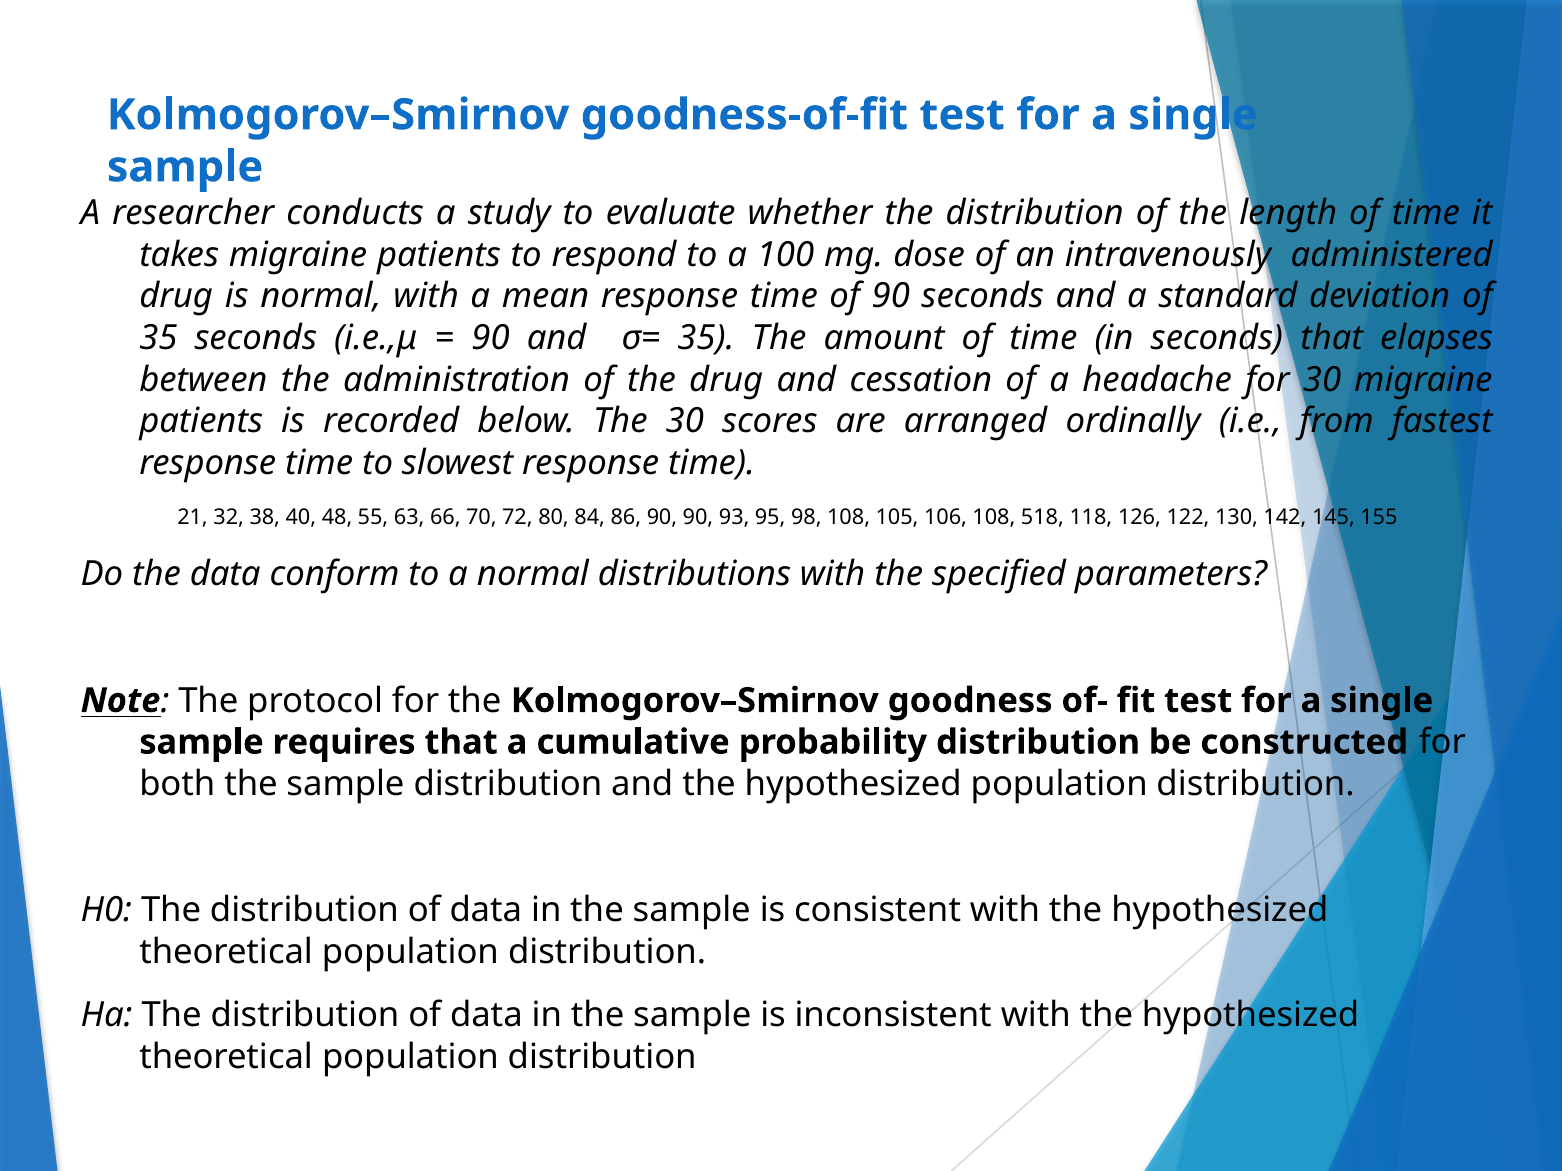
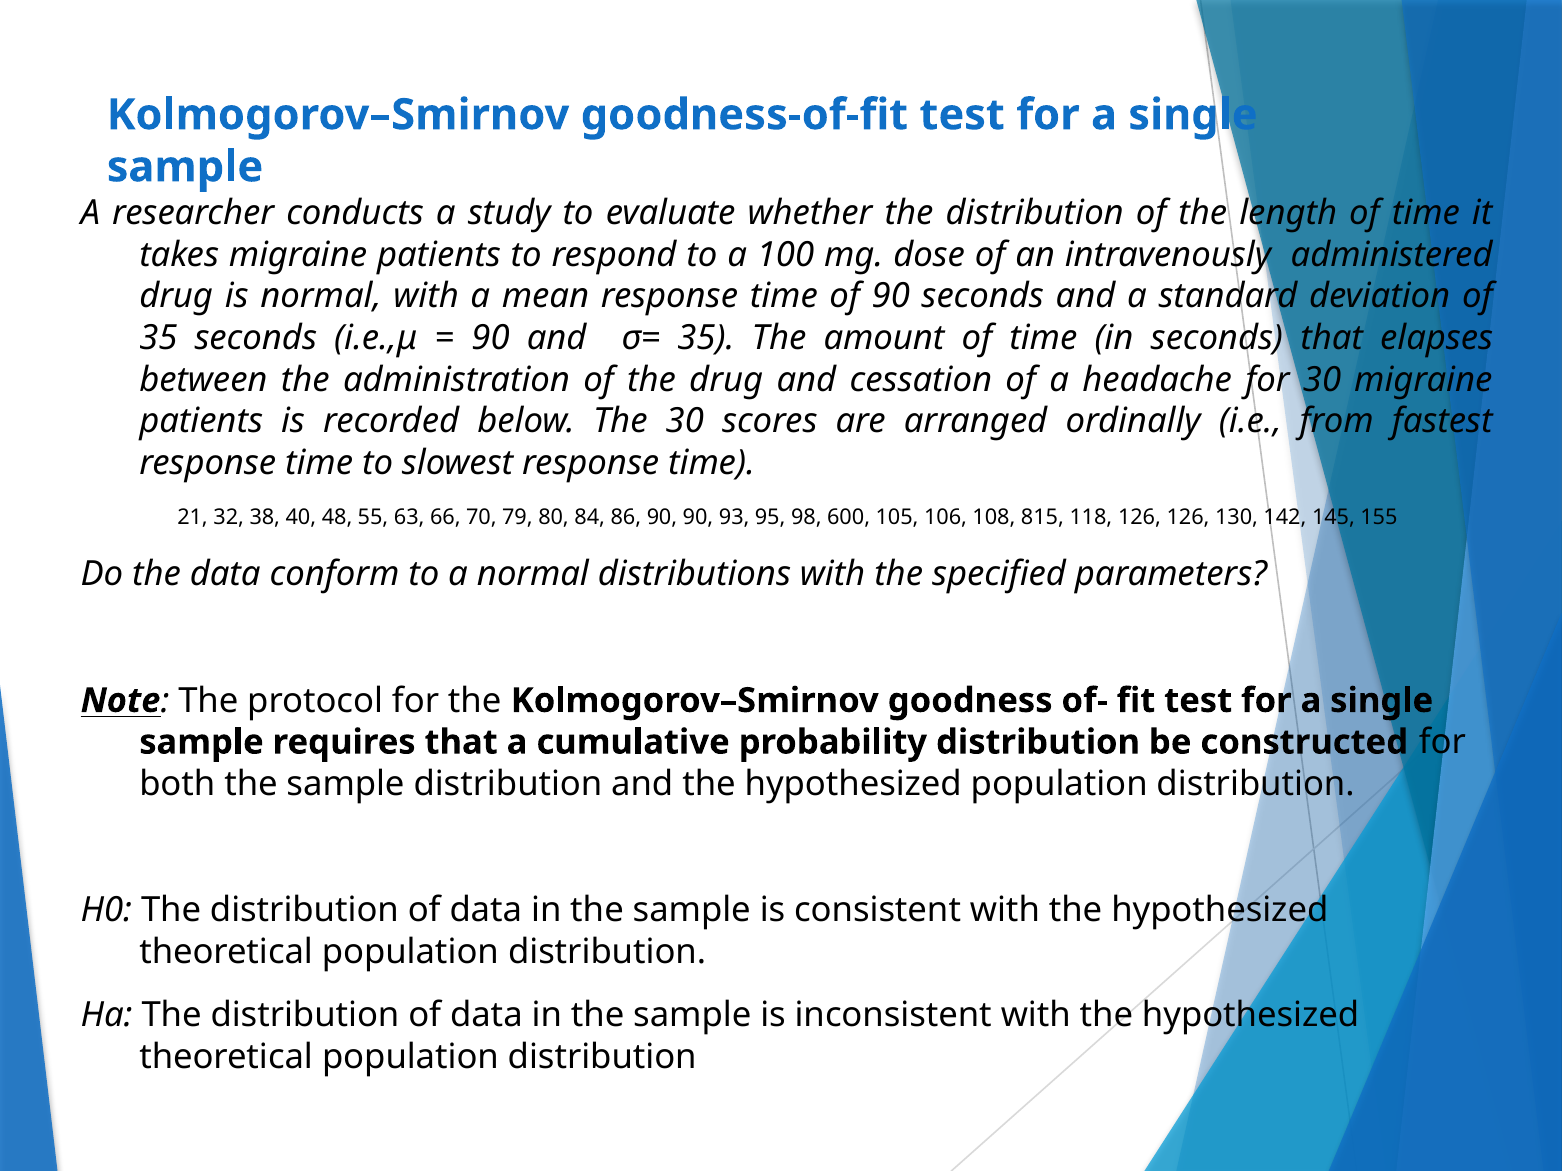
72: 72 -> 79 (517, 518)
98 108: 108 -> 600 (849, 518)
518: 518 -> 815 (1042, 518)
126 122: 122 -> 126 (1188, 518)
